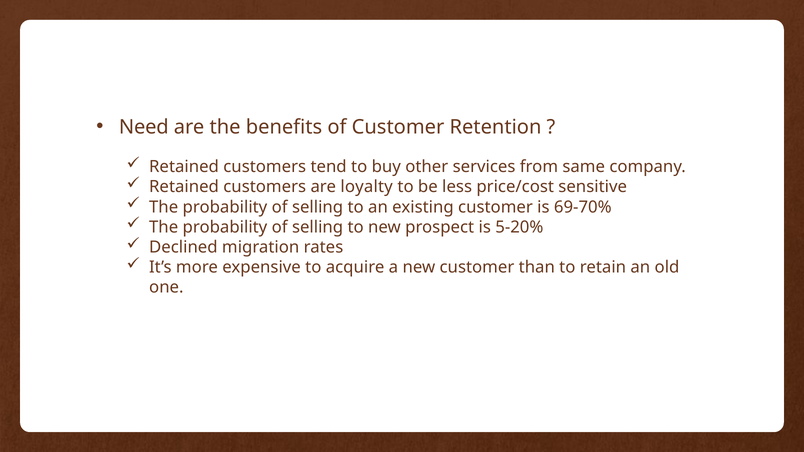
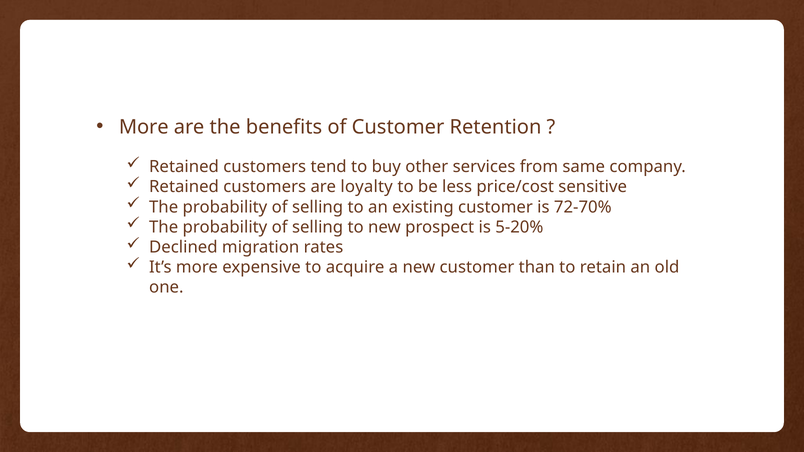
Need: Need -> More (144, 127)
69-70%: 69-70% -> 72-70% (583, 207)
